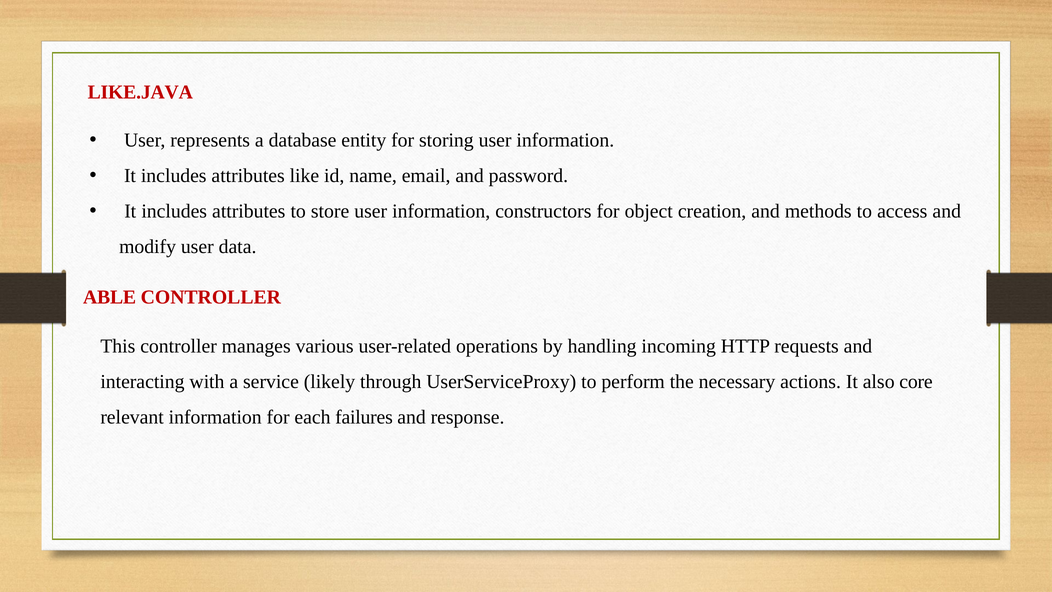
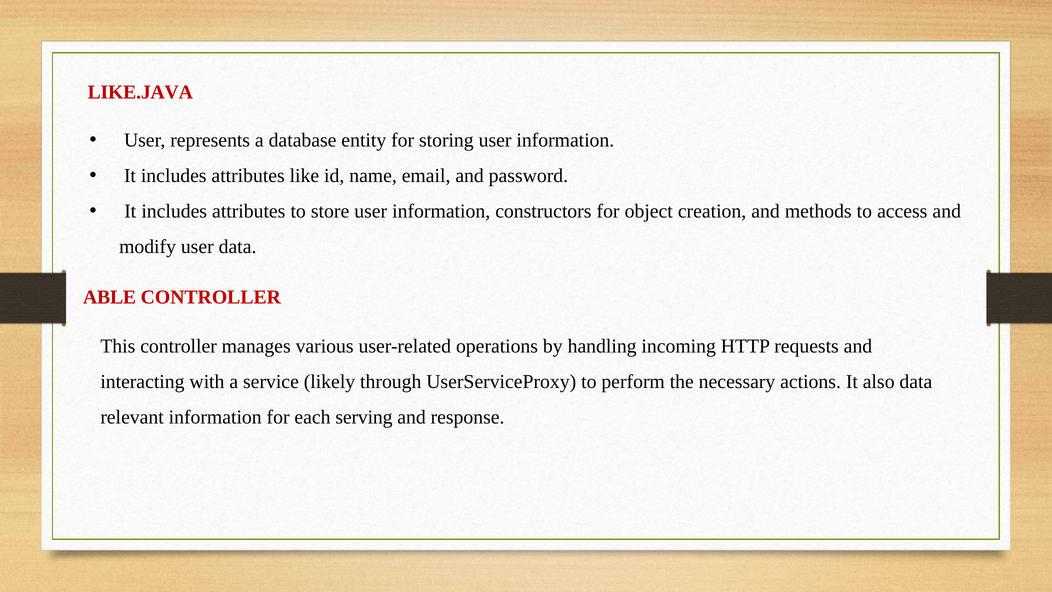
also core: core -> data (916, 381)
failures: failures -> serving (364, 417)
